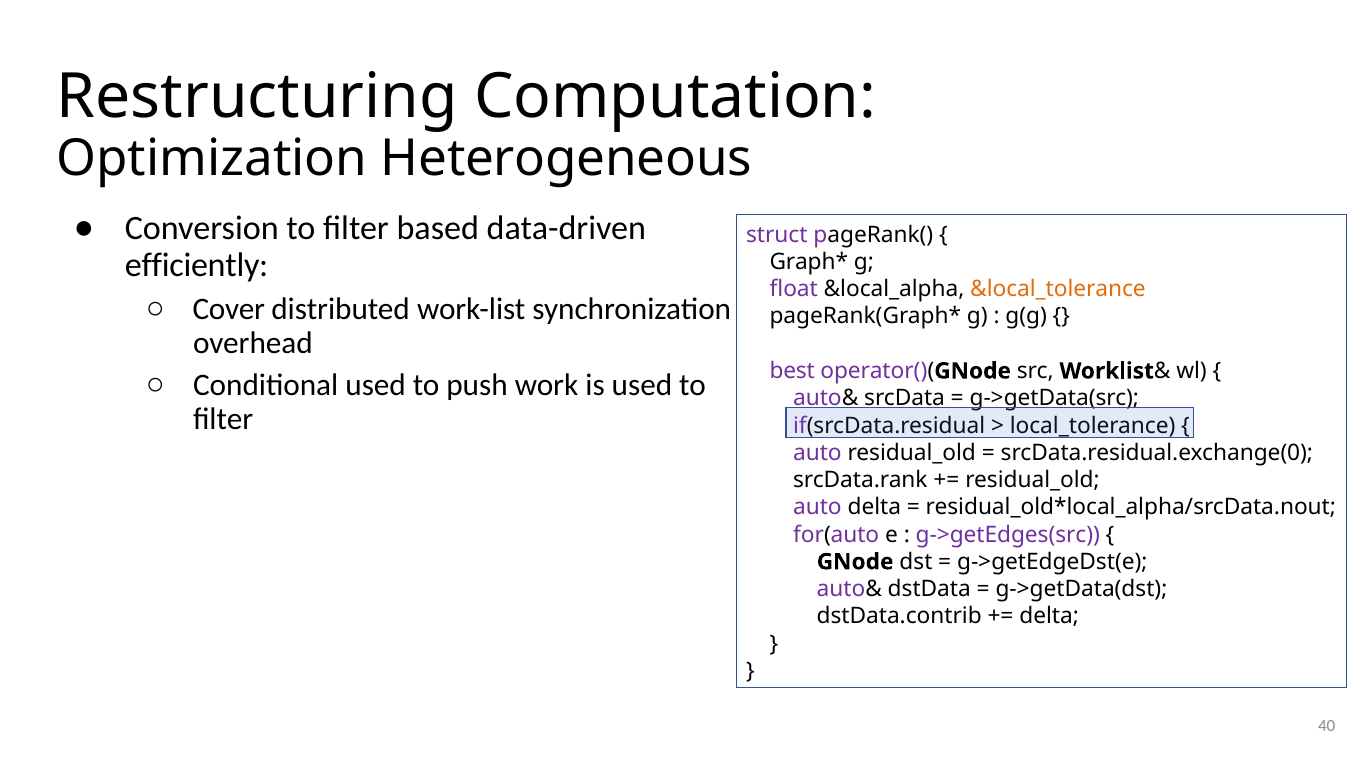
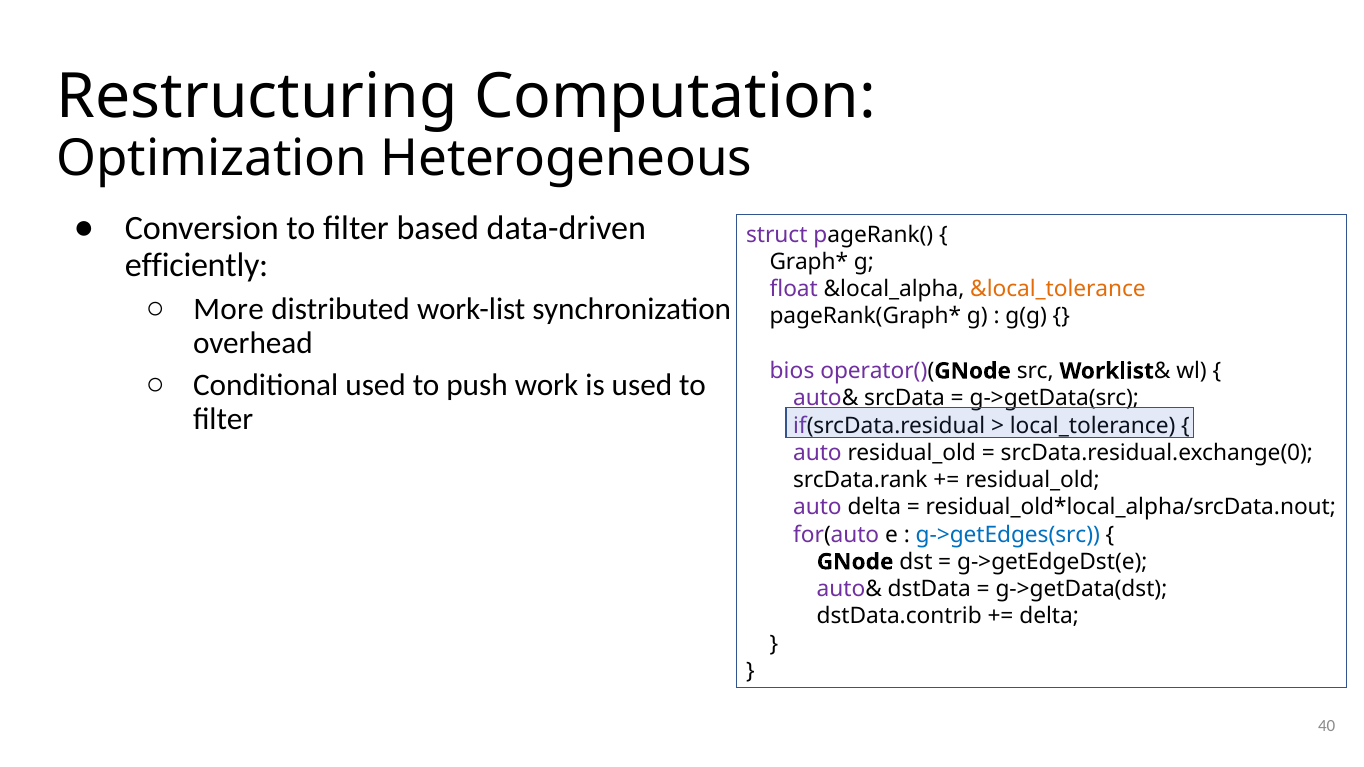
Cover: Cover -> More (229, 309)
best: best -> bios (792, 371)
g->getEdges(src colour: purple -> blue (1008, 535)
